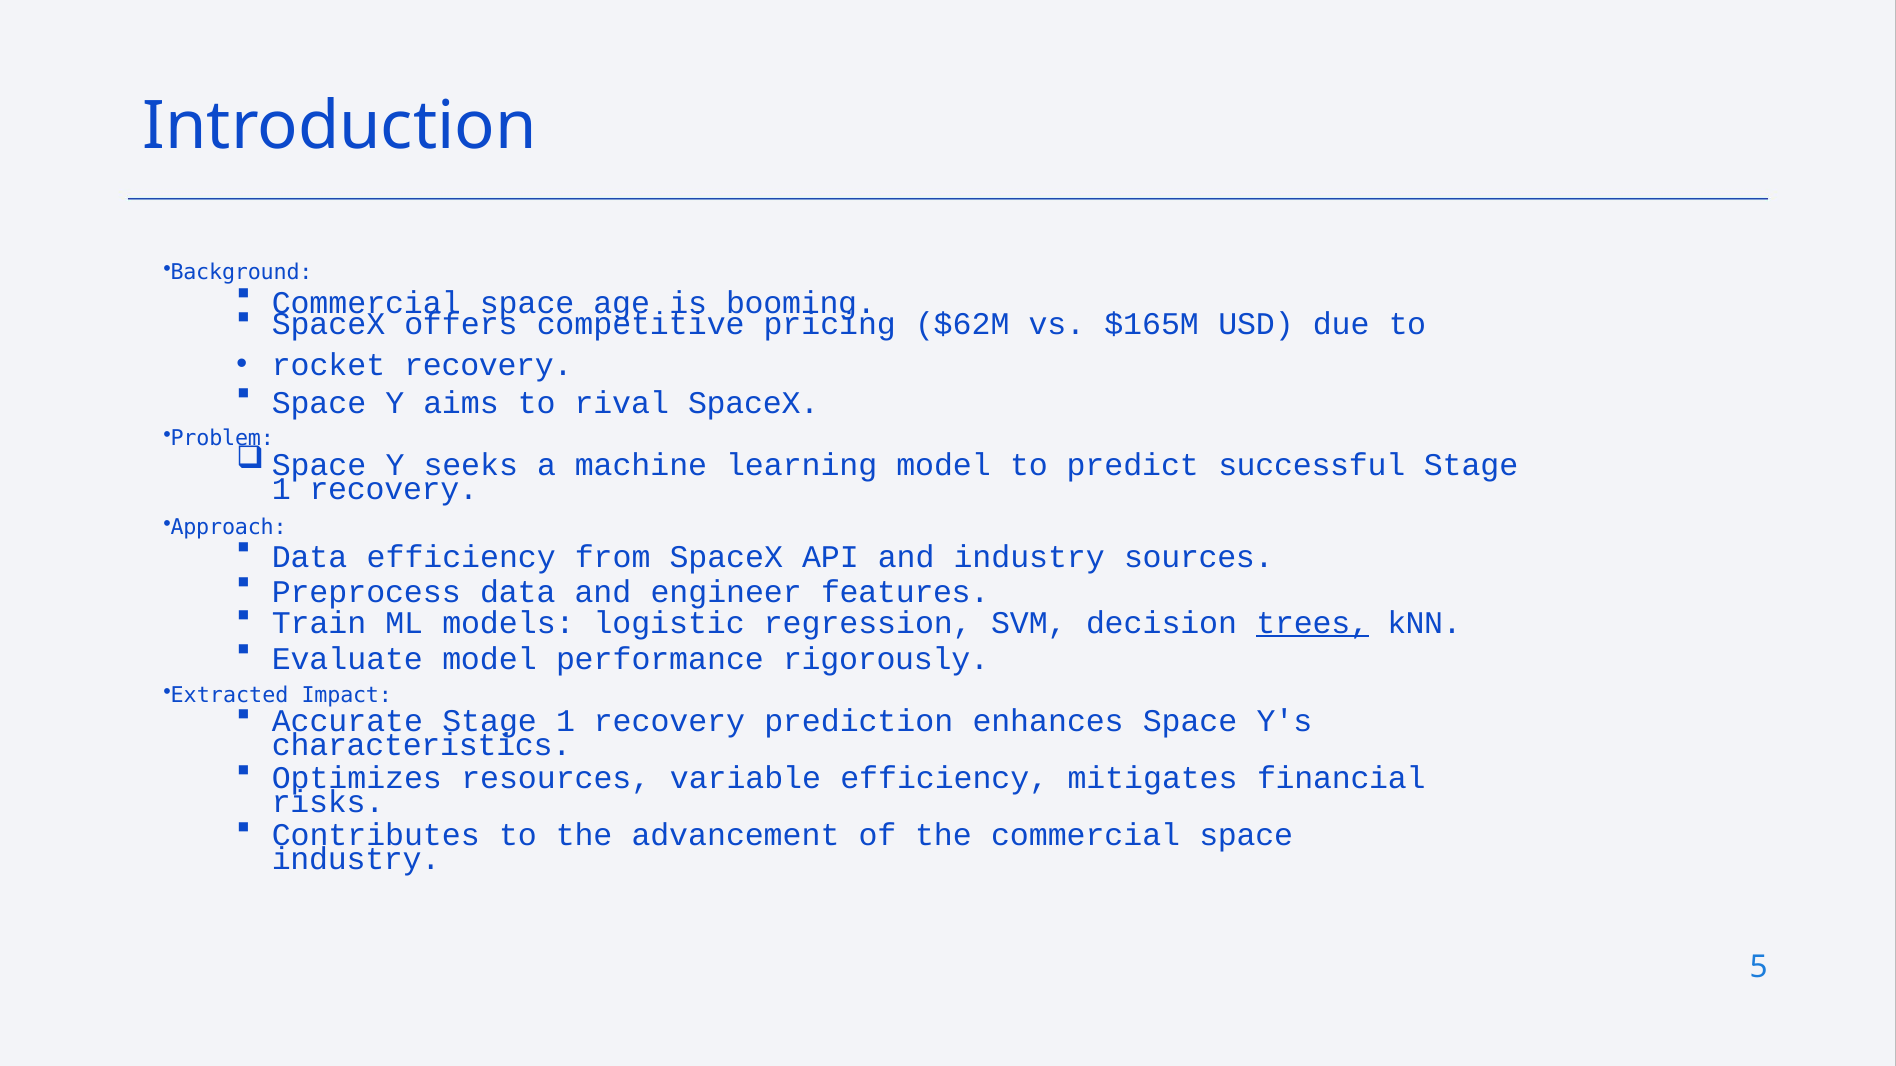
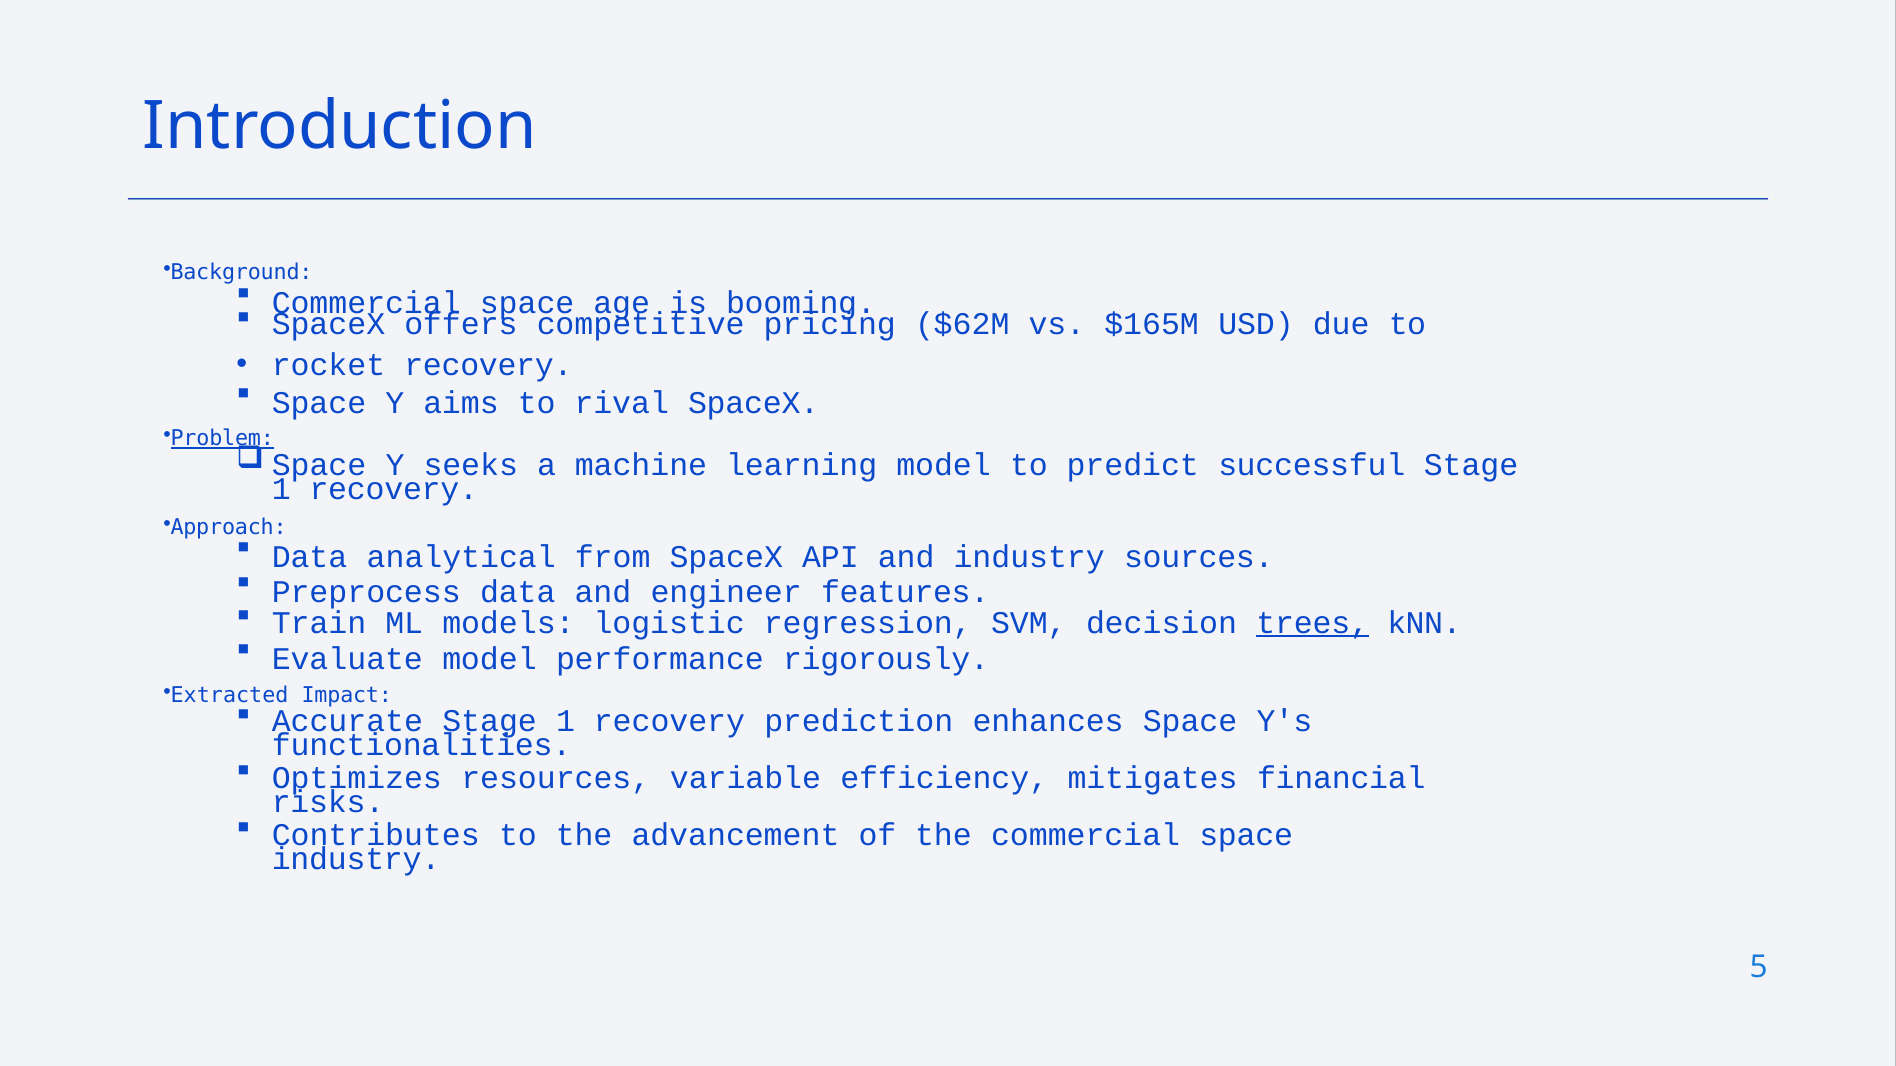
Problem underline: none -> present (222, 439)
Data efficiency: efficiency -> analytical (461, 558)
characteristics: characteristics -> functionalities (422, 746)
